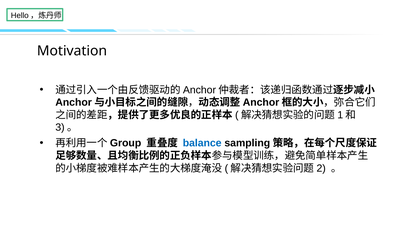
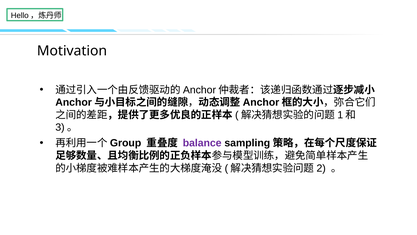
balance colour: blue -> purple (202, 143)
